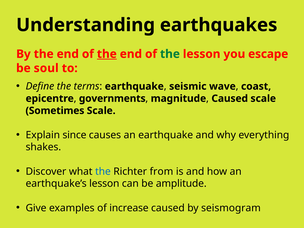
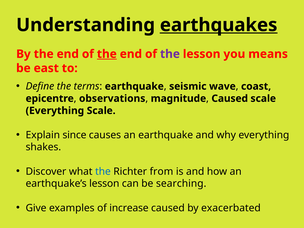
earthquakes underline: none -> present (219, 25)
the colour: green -> purple (170, 54)
escape: escape -> means (268, 54)
soul: soul -> east (46, 68)
governments: governments -> observations (112, 98)
Sometimes: Sometimes -> Everything (55, 111)
amplitude: amplitude -> searching (181, 184)
seismogram: seismogram -> exacerbated (231, 208)
